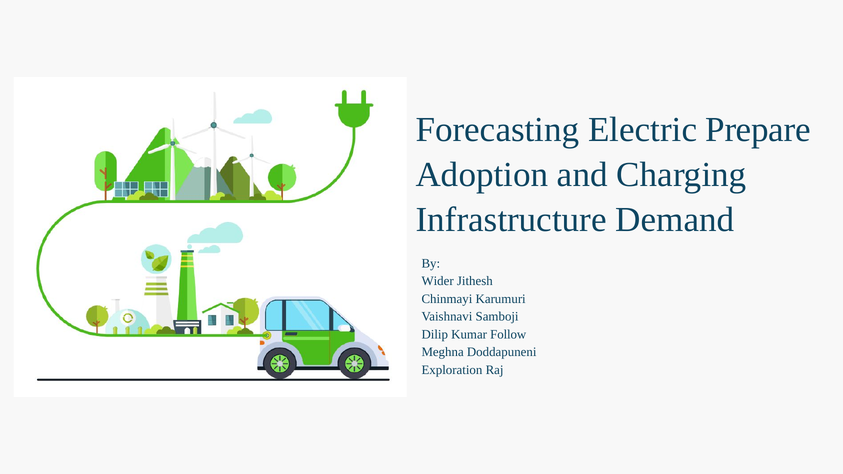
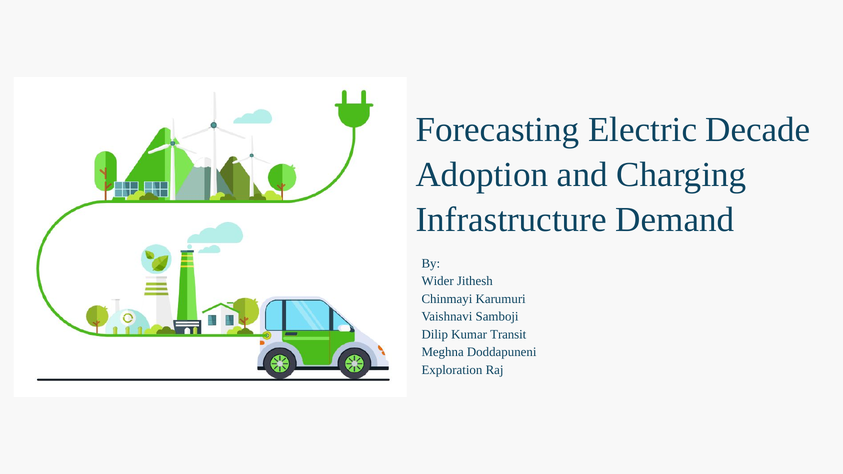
Prepare: Prepare -> Decade (758, 130)
Follow: Follow -> Transit (508, 334)
